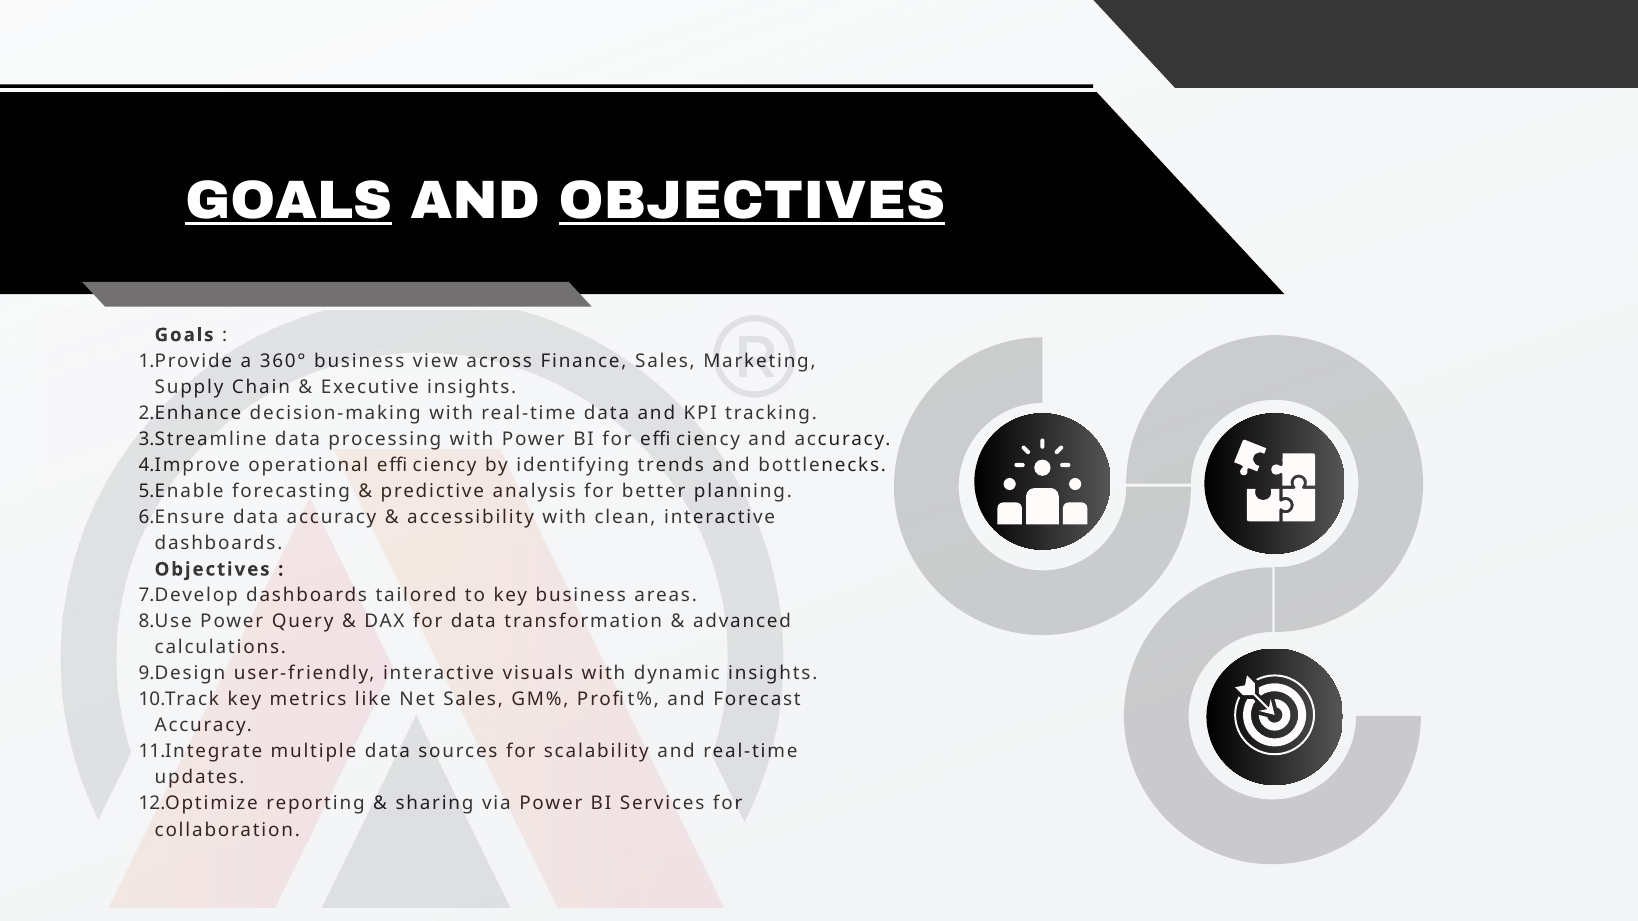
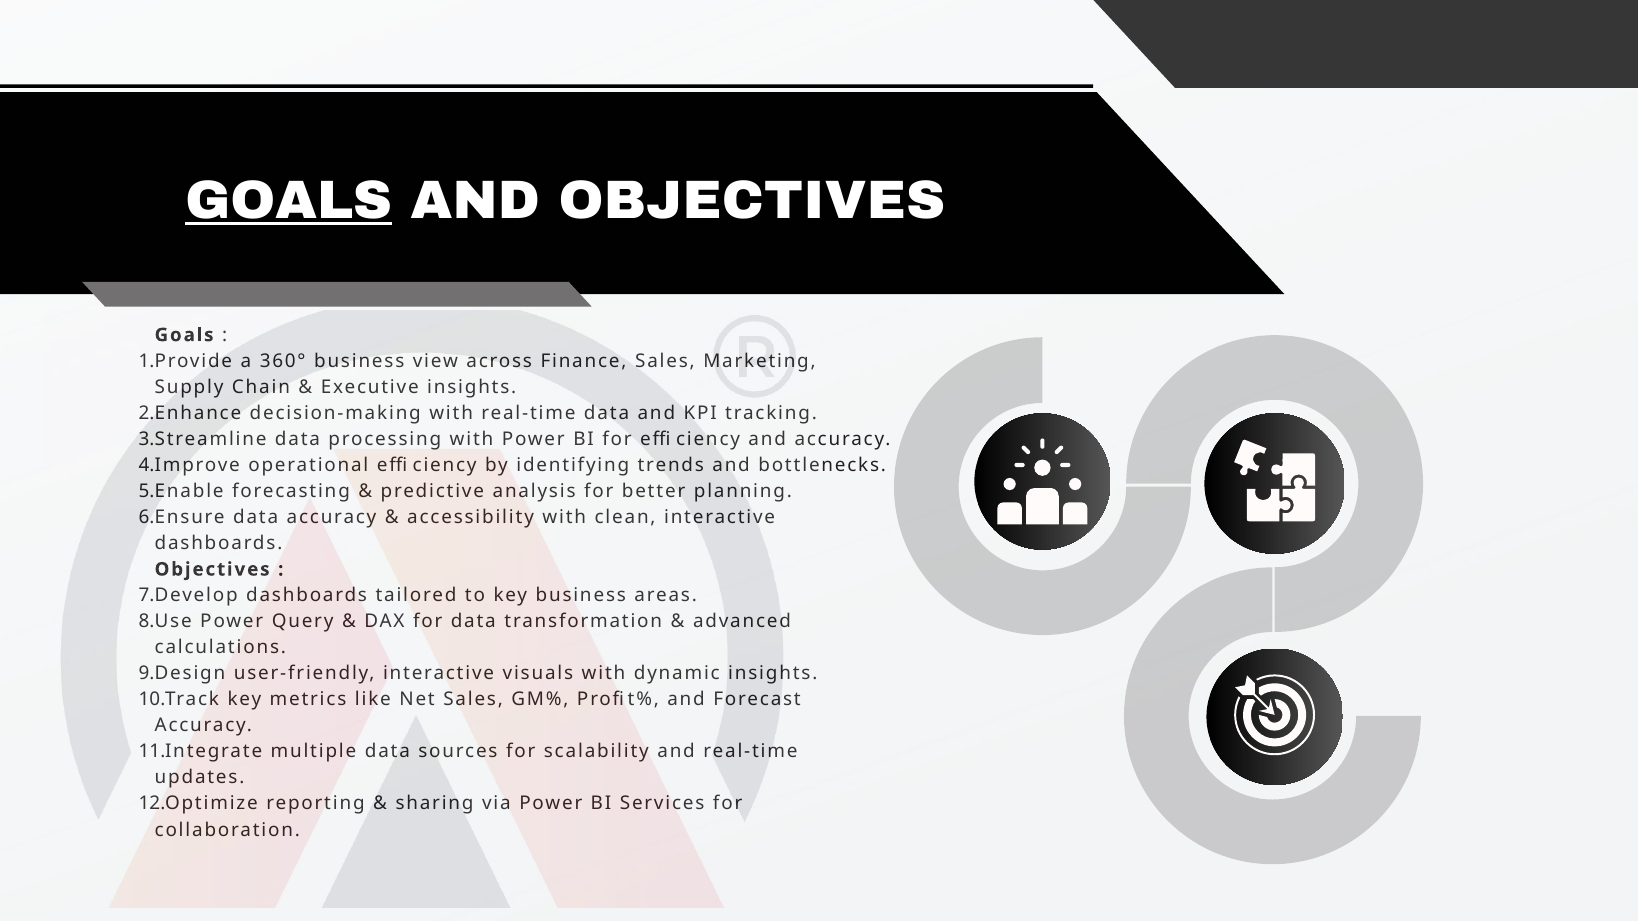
OBJECTIVES underline: present -> none (752, 200)
